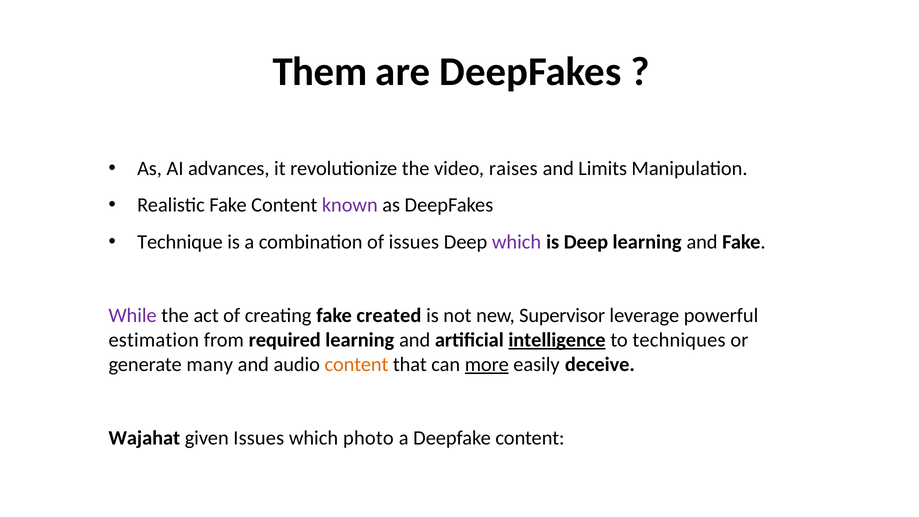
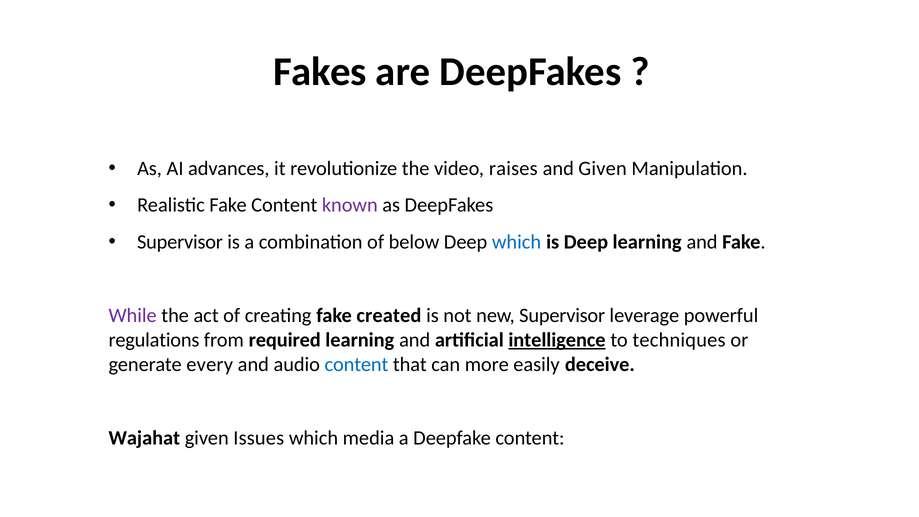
Them: Them -> Fakes (320, 72)
and Limits: Limits -> Given (603, 168)
Technique: Technique -> Supervisor (180, 242)
of issues: issues -> below (414, 242)
which colour: purple -> blue (517, 242)
estimation: estimation -> regulations (154, 340)
many: many -> every (210, 364)
content colour: orange -> blue (356, 364)
more underline: present -> none (487, 364)
photo: photo -> media (369, 438)
